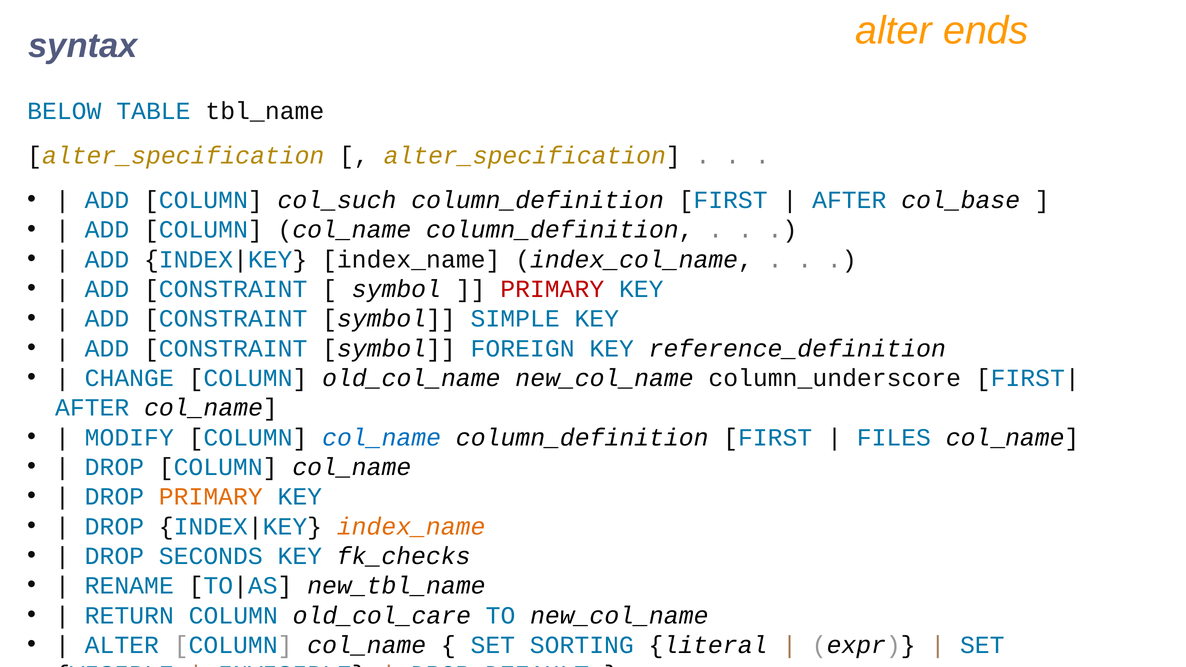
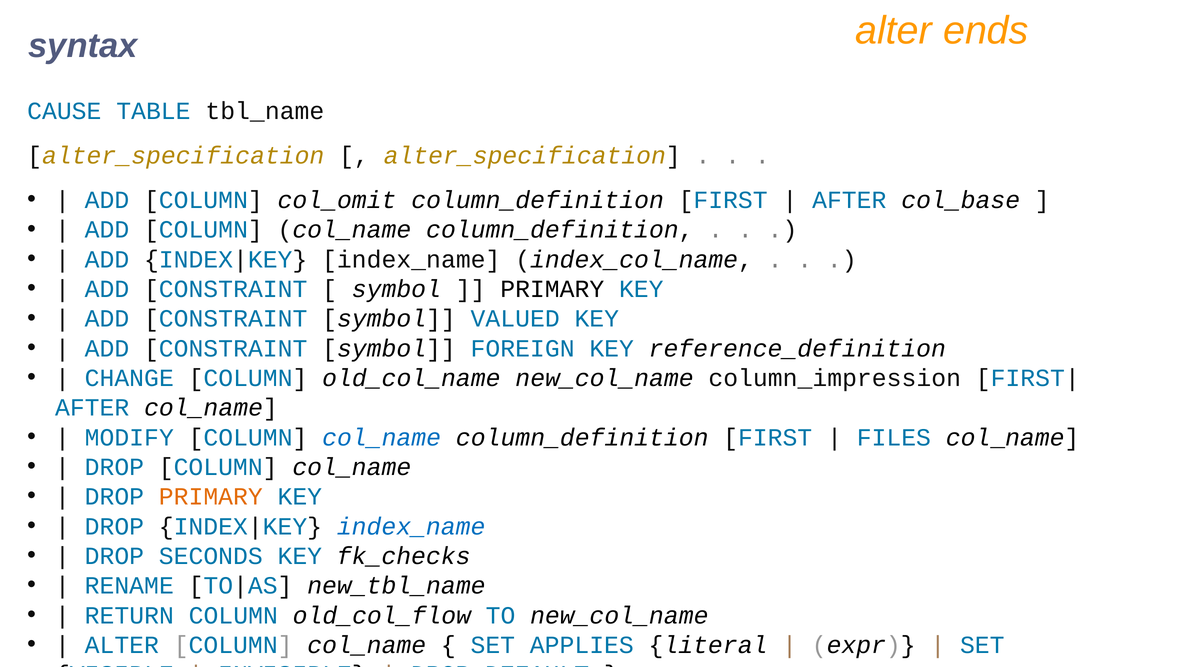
BELOW: BELOW -> CAUSE (64, 111)
col_such: col_such -> col_omit (337, 200)
PRIMARY colour: red -> black (552, 289)
SIMPLE: SIMPLE -> VALUED (515, 319)
column_underscore: column_underscore -> column_impression (835, 378)
index_name colour: orange -> blue (411, 526)
old_col_care: old_col_care -> old_col_flow (382, 615)
SORTING: SORTING -> APPLIES (582, 645)
